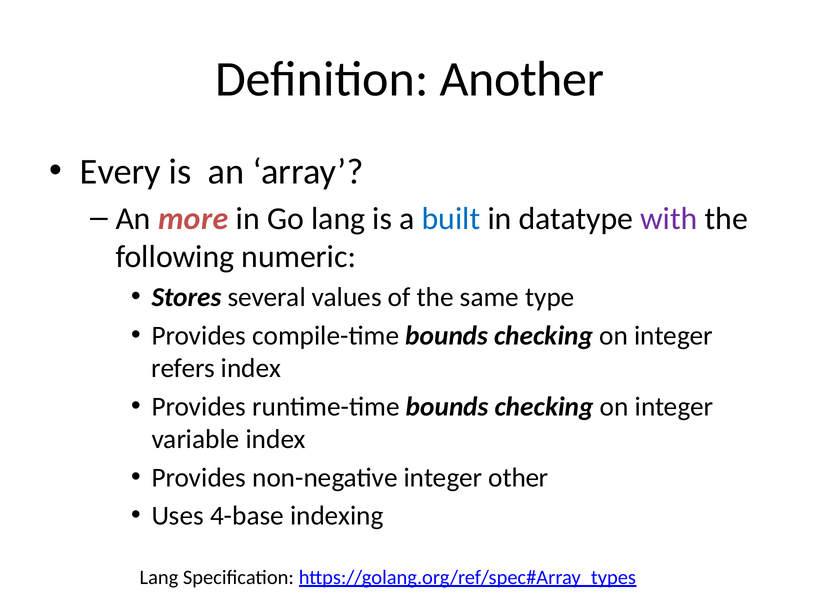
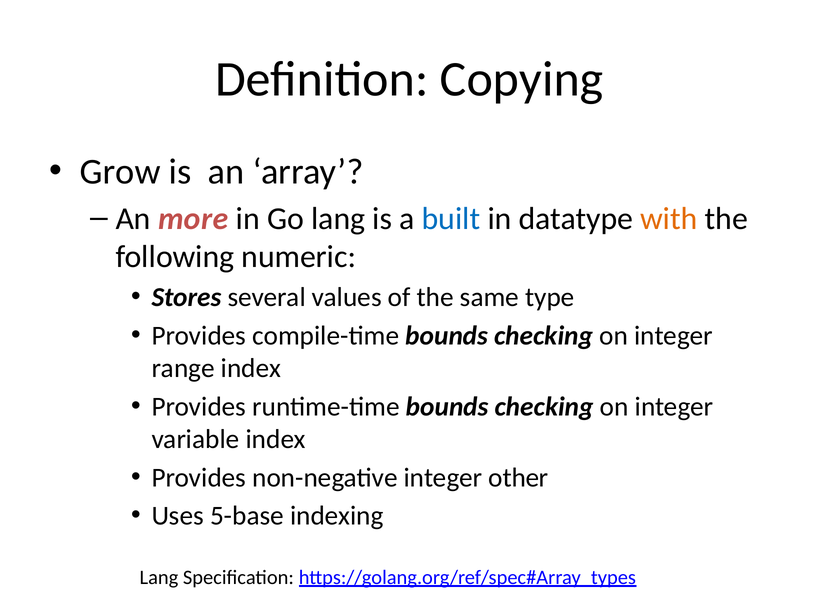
Another: Another -> Copying (522, 79)
Every: Every -> Grow (120, 172)
with colour: purple -> orange (669, 219)
refers: refers -> range (183, 369)
4-base: 4-base -> 5-base (247, 516)
